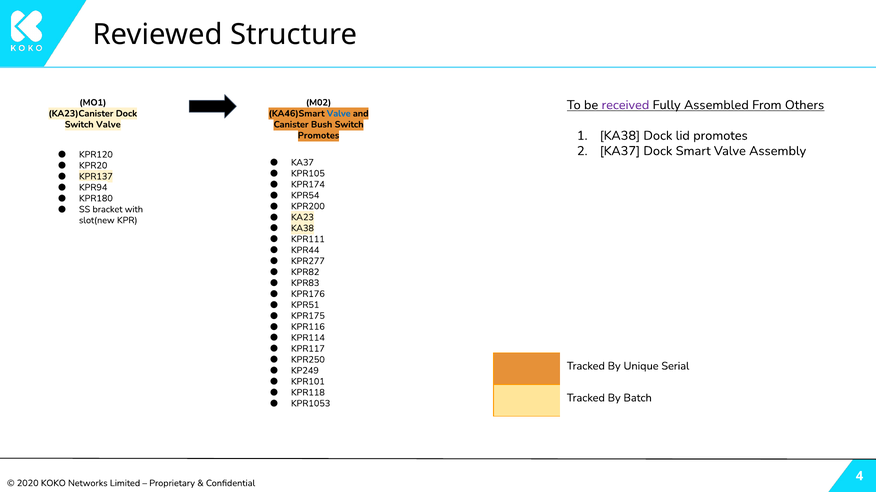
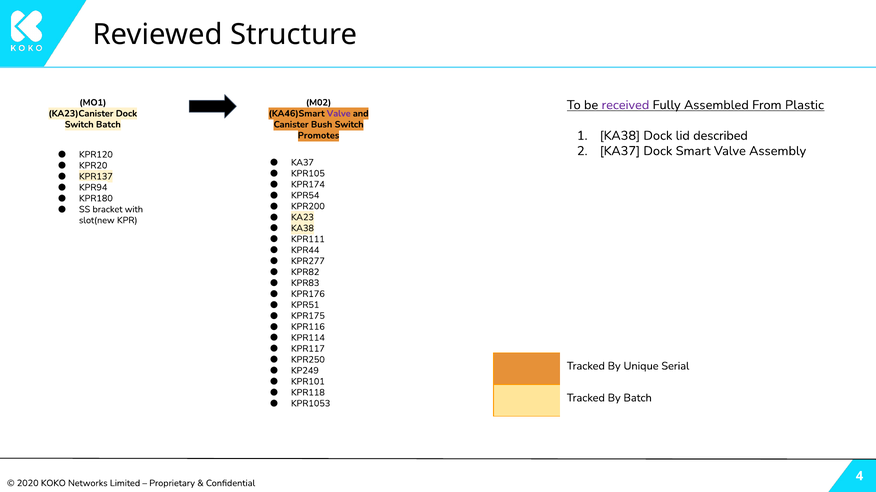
Others: Others -> Plastic (805, 105)
Valve colour: blue -> purple (339, 114)
Switch Valve: Valve -> Batch (108, 125)
lid promotes: promotes -> described (721, 136)
